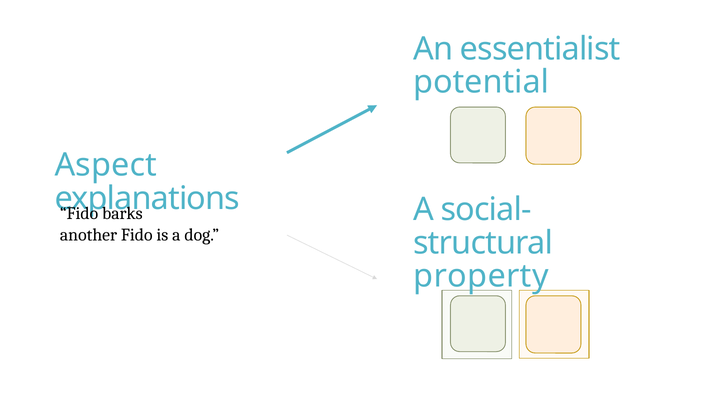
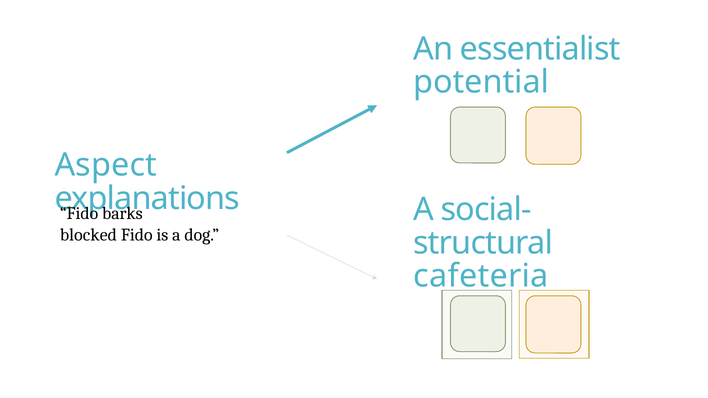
another: another -> blocked (88, 235)
property: property -> cafeteria (481, 276)
